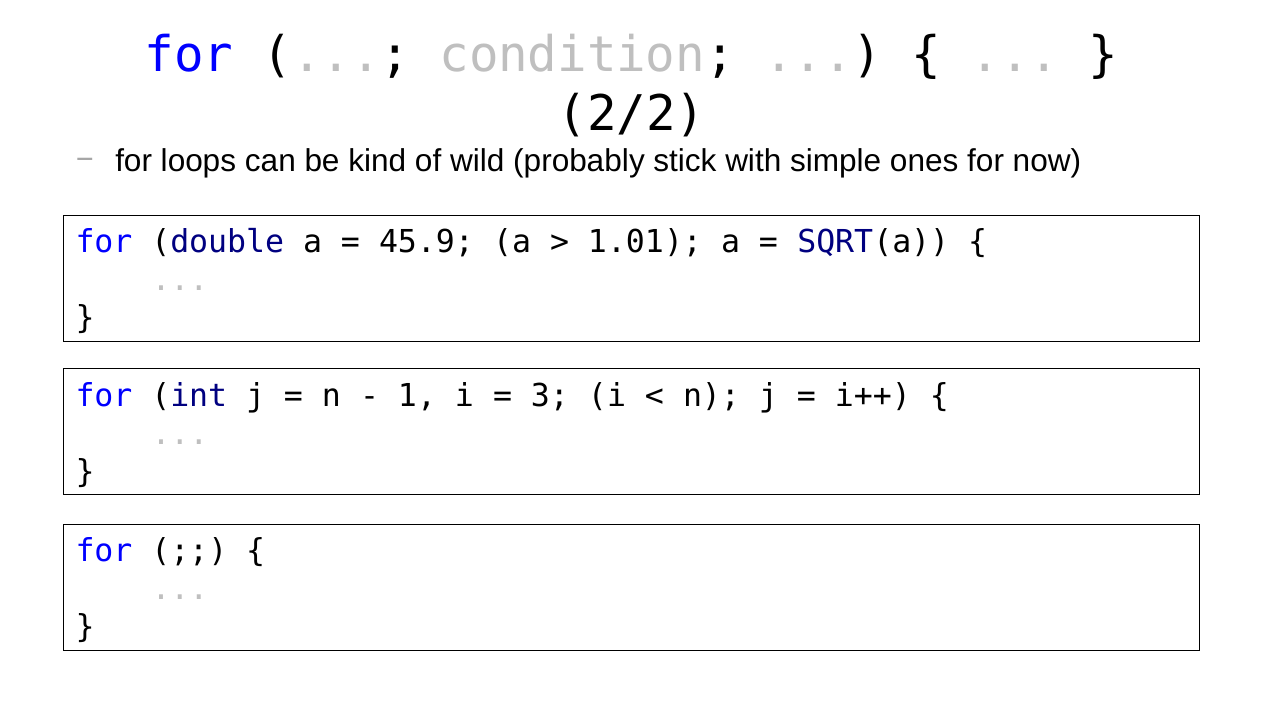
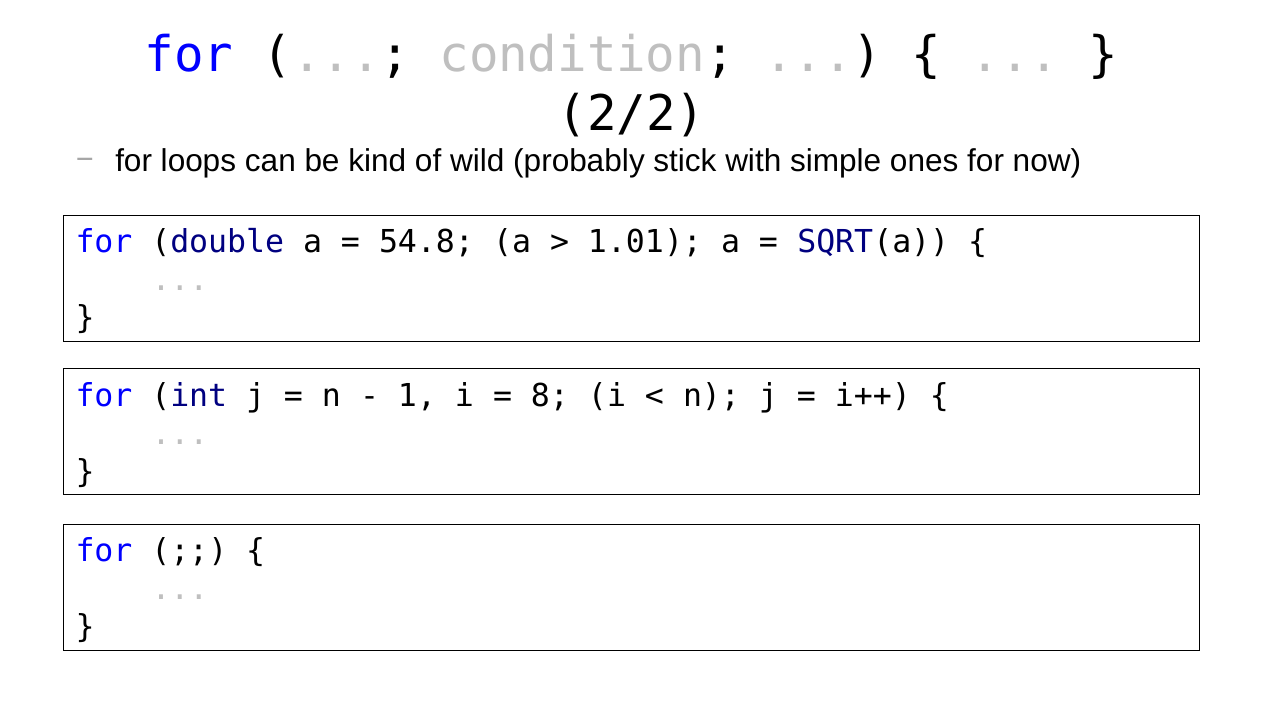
45.9: 45.9 -> 54.8 (426, 242)
3: 3 -> 8 (550, 395)
